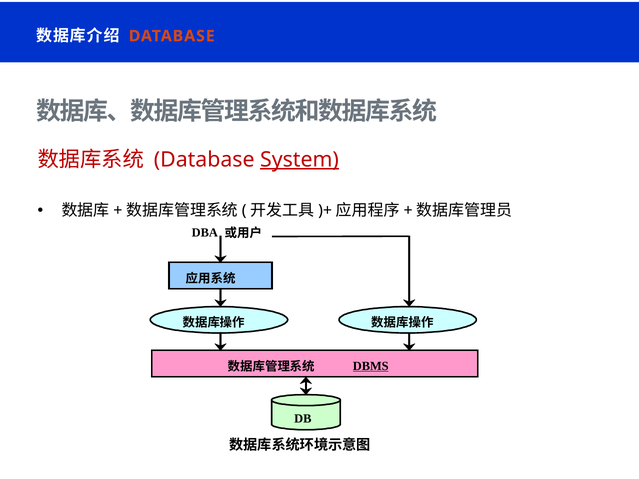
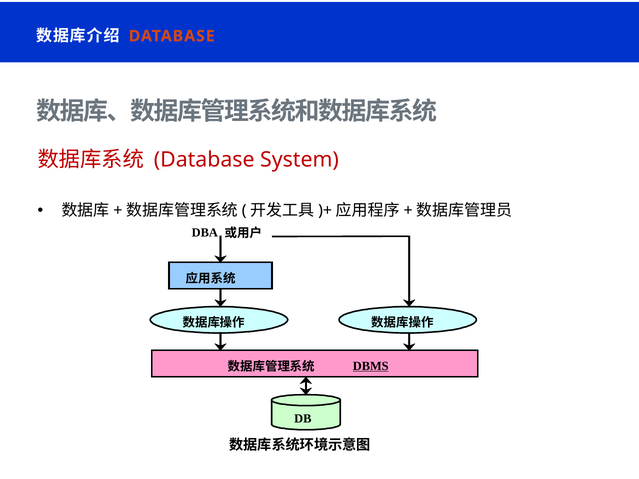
System underline: present -> none (299, 160)
